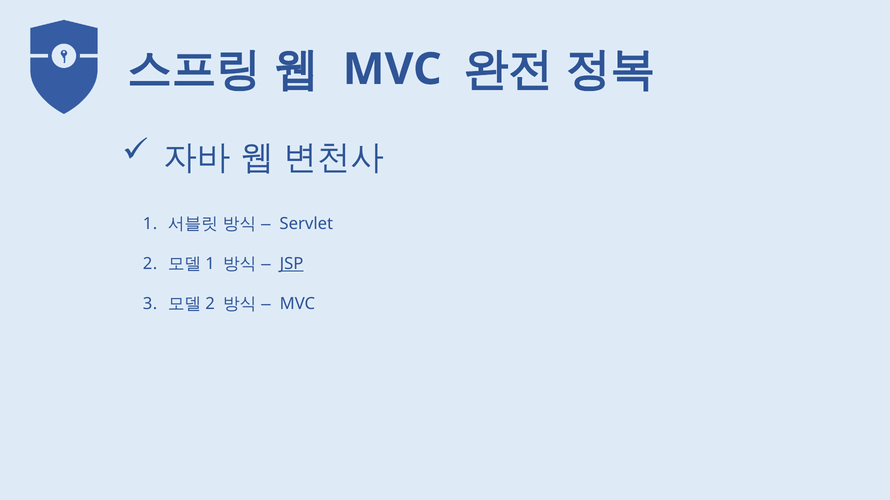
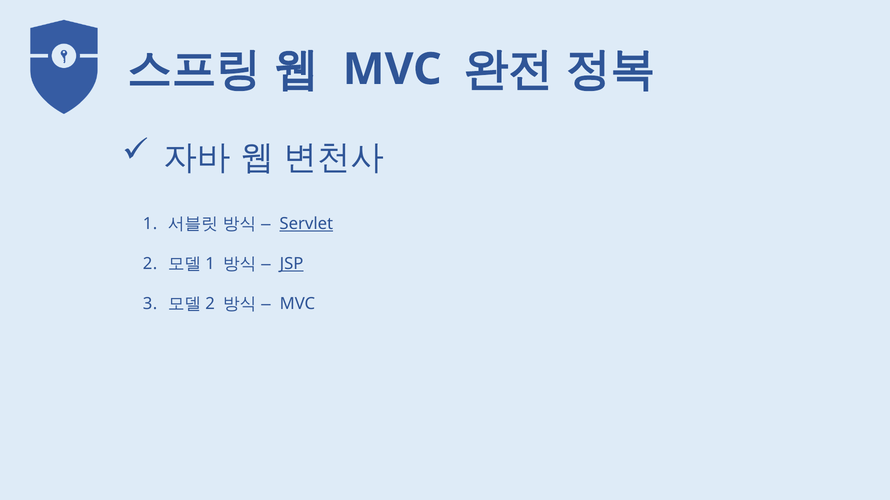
Servlet underline: none -> present (306, 224)
